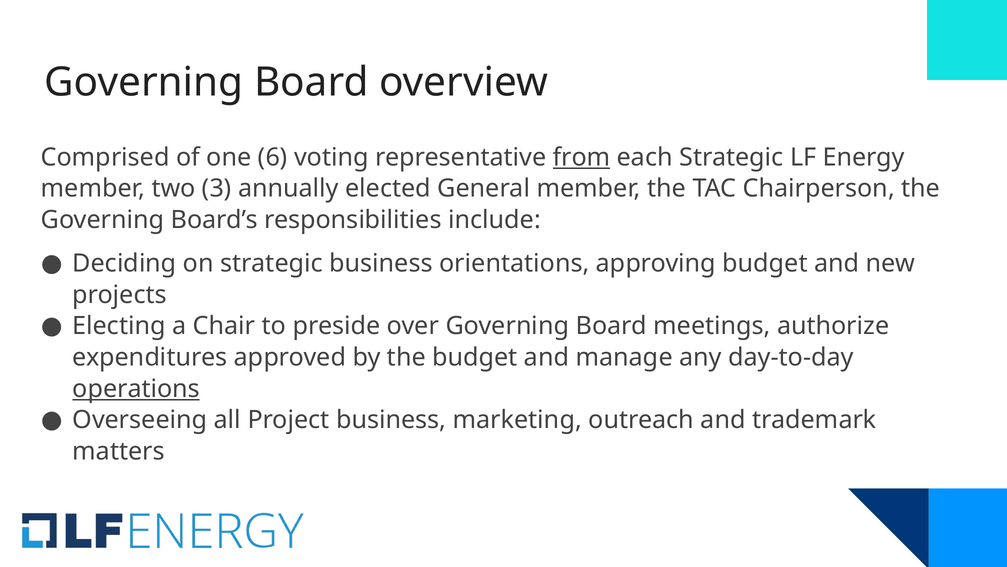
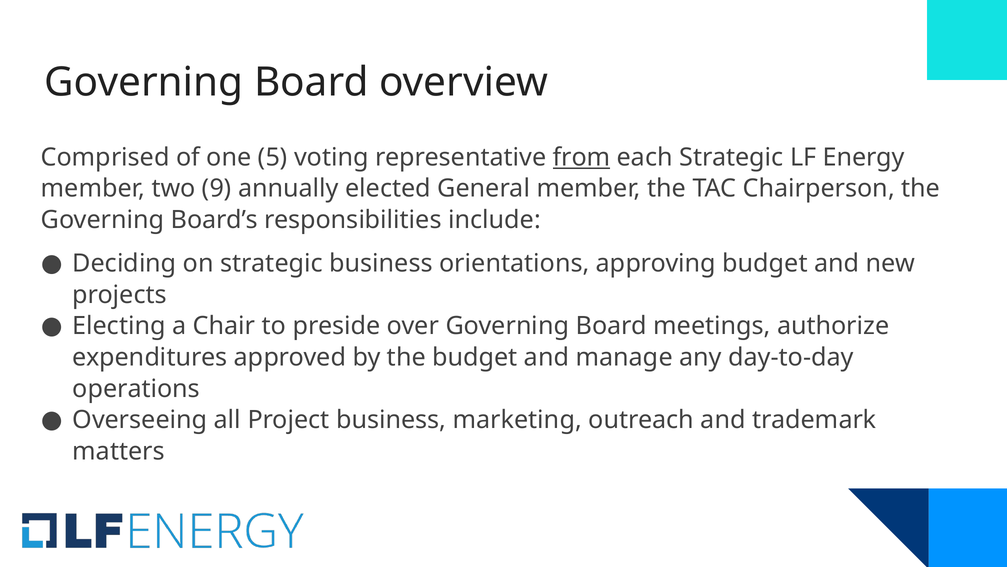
6: 6 -> 5 (273, 157)
3: 3 -> 9 (217, 188)
operations underline: present -> none (136, 388)
